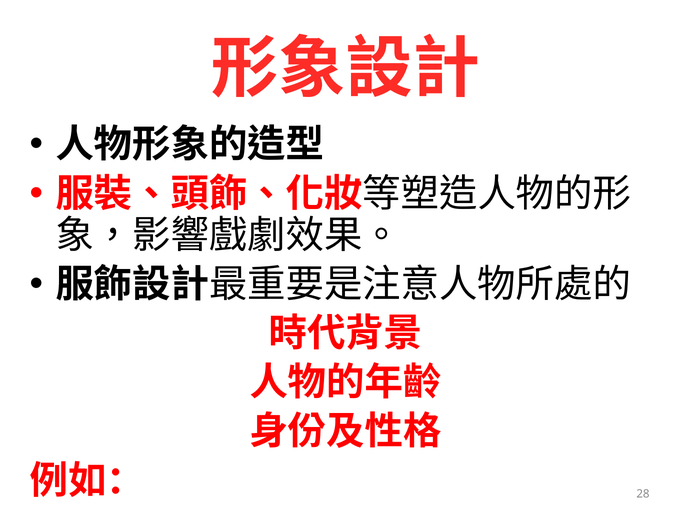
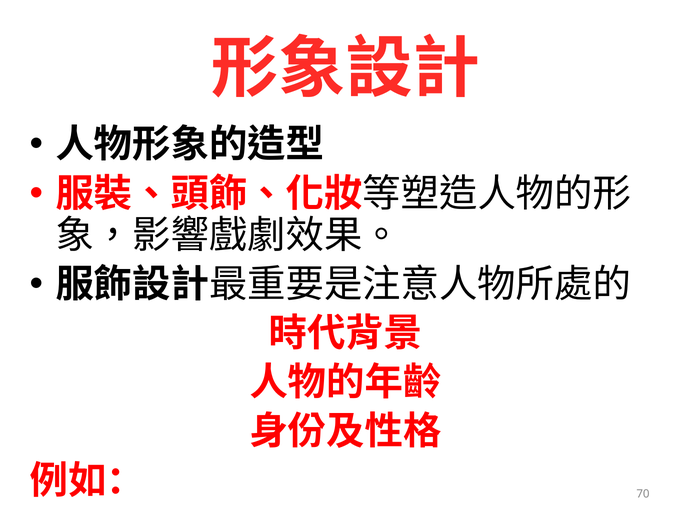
28: 28 -> 70 (643, 494)
